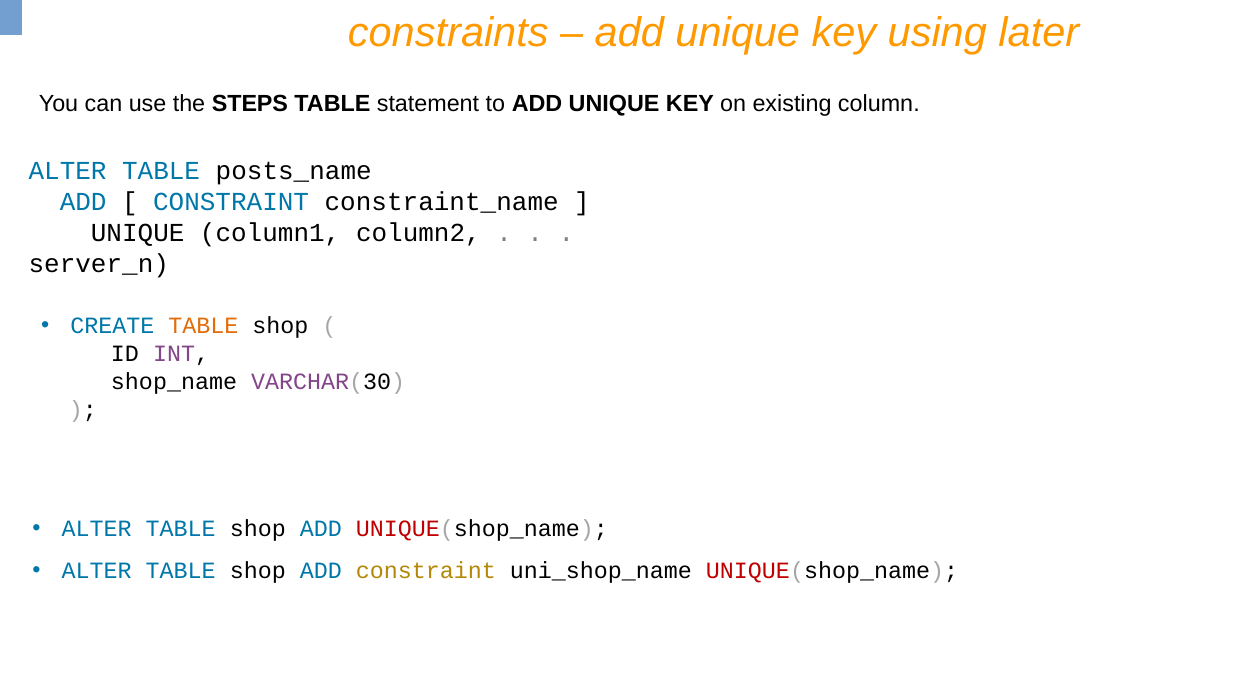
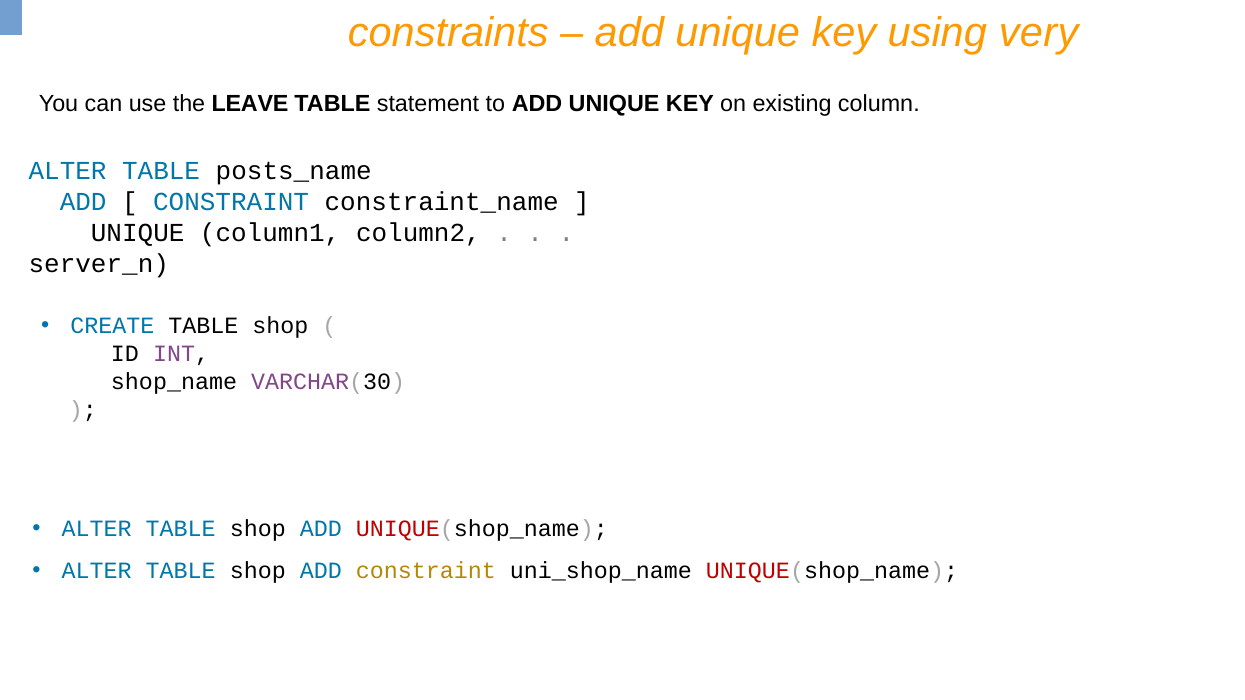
later: later -> very (1039, 32)
STEPS: STEPS -> LEAVE (250, 104)
TABLE colour: orange -> black (203, 326)
